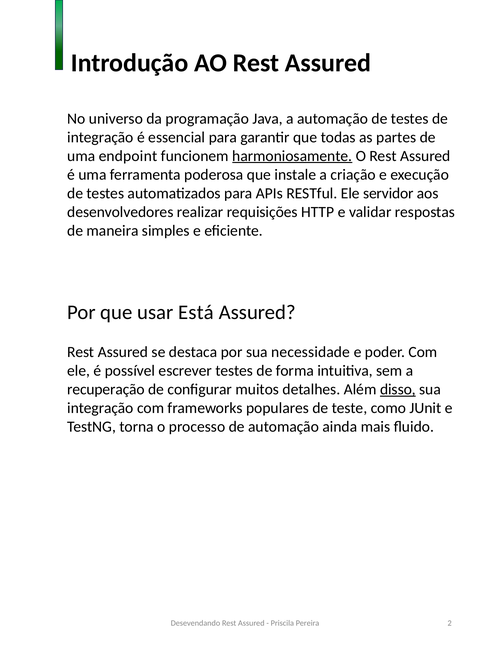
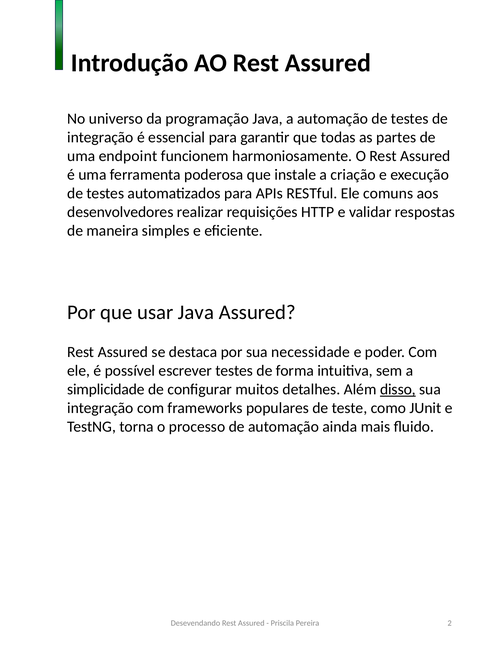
harmoniosamente underline: present -> none (292, 156)
servidor: servidor -> comuns (388, 193)
usar Está: Está -> Java (196, 312)
recuperação: recuperação -> simplicidade (106, 390)
